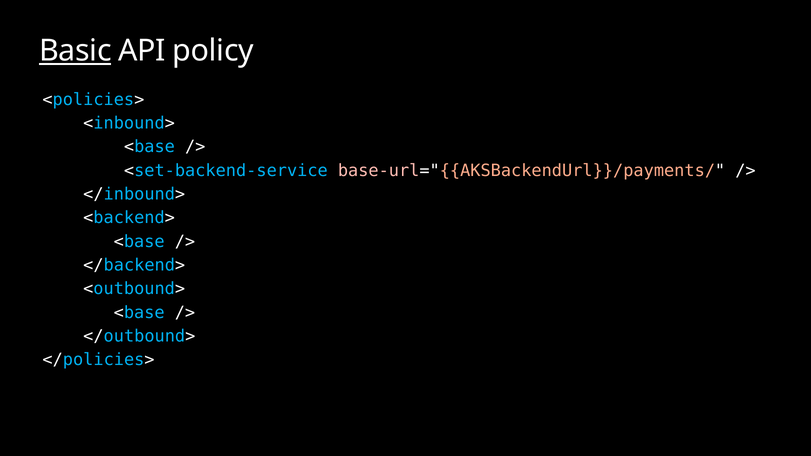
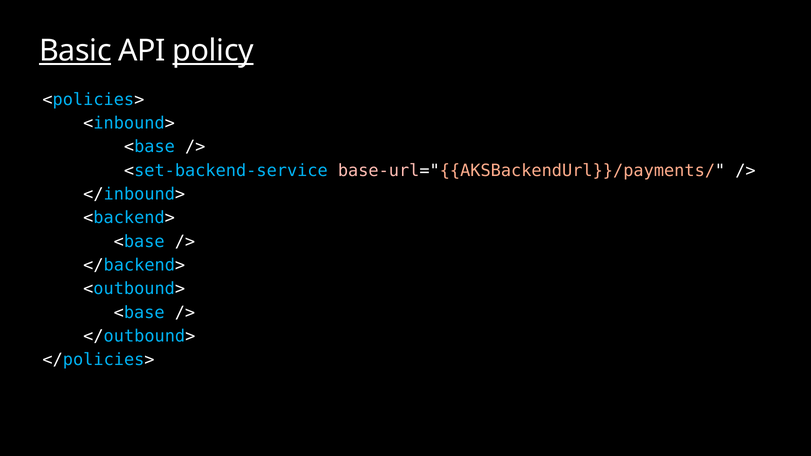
policy underline: none -> present (213, 51)
